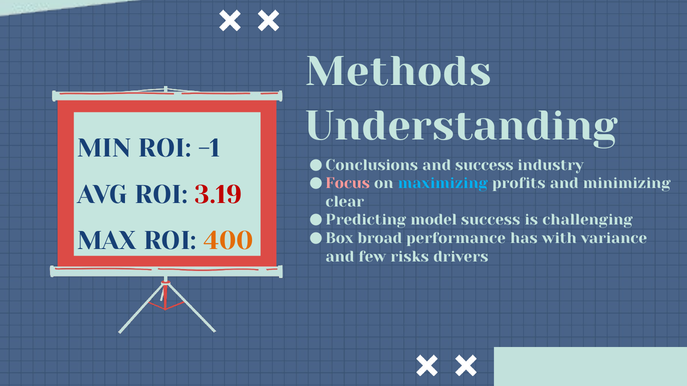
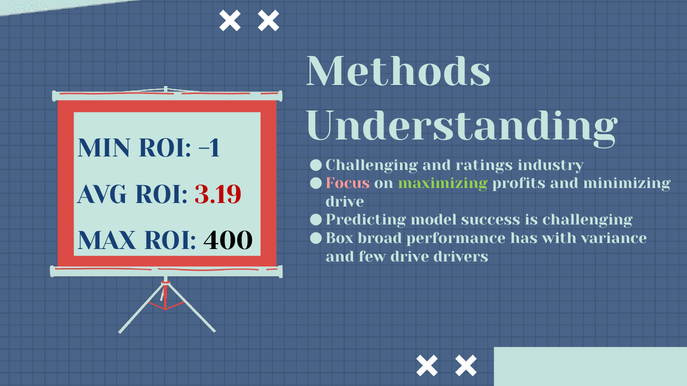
Conclusions: Conclusions -> Challenging (372, 165)
and success: success -> ratings (484, 165)
maximizing colour: light blue -> light green (443, 183)
clear: clear -> drive (345, 202)
400 colour: orange -> black (229, 241)
few risks: risks -> drive (410, 257)
